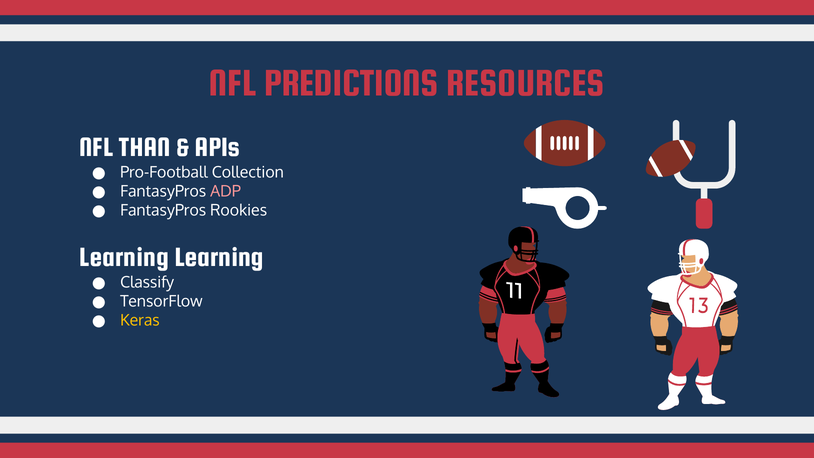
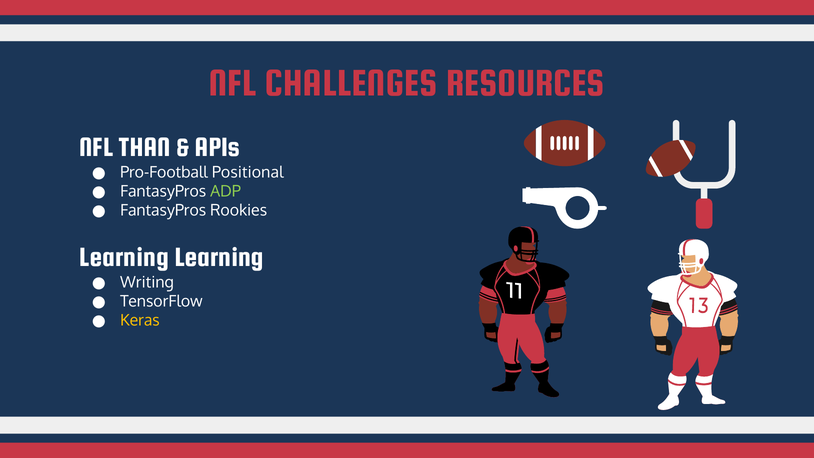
PREDICTIONS: PREDICTIONS -> CHALLENGES (351, 83)
Collection: Collection -> Positional (248, 173)
ADP colour: pink -> light green (225, 192)
Classify: Classify -> Writing (147, 282)
